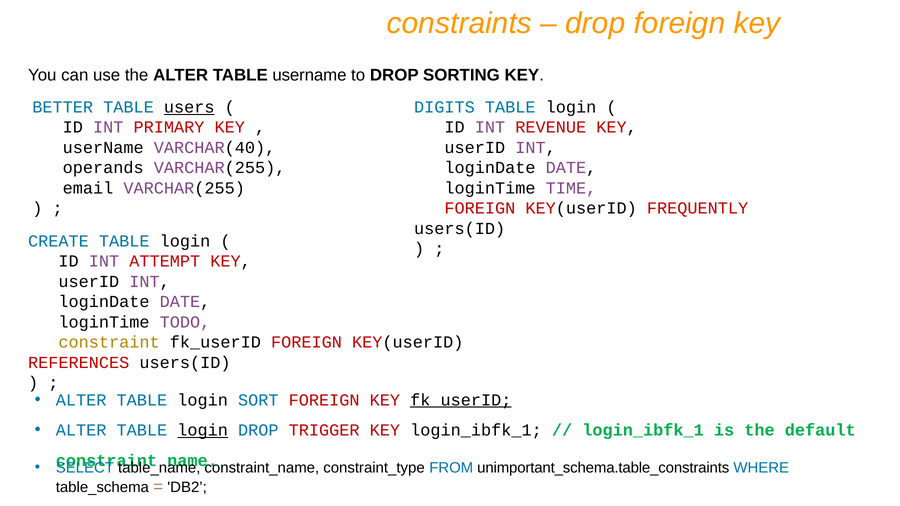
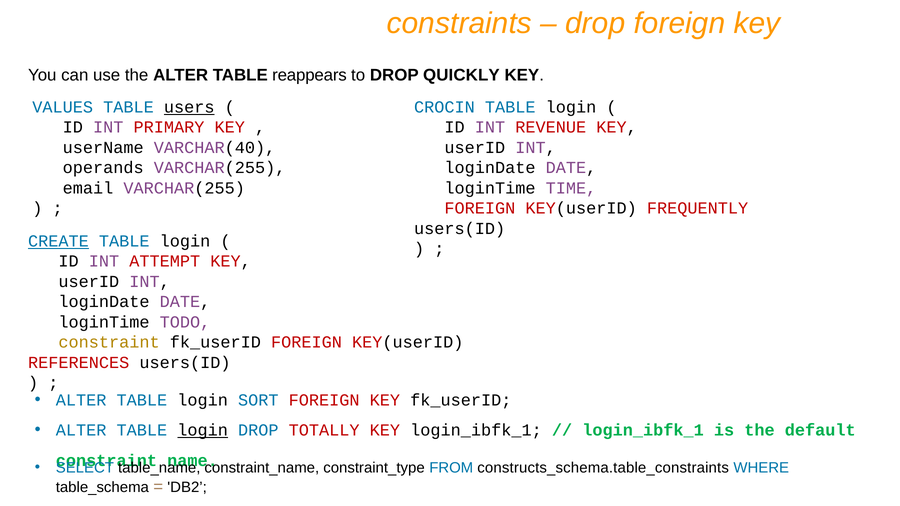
TABLE username: username -> reappears (309, 75)
SORTING: SORTING -> QUICKLY (461, 75)
BETTER: BETTER -> VALUES (63, 107)
DIGITS: DIGITS -> CROCIN (444, 107)
CREATE underline: none -> present (58, 241)
fk_userID underline: present -> none (461, 400)
TRIGGER: TRIGGER -> TOTALLY (324, 431)
unimportant_schema.table_constraints: unimportant_schema.table_constraints -> constructs_schema.table_constraints (603, 468)
